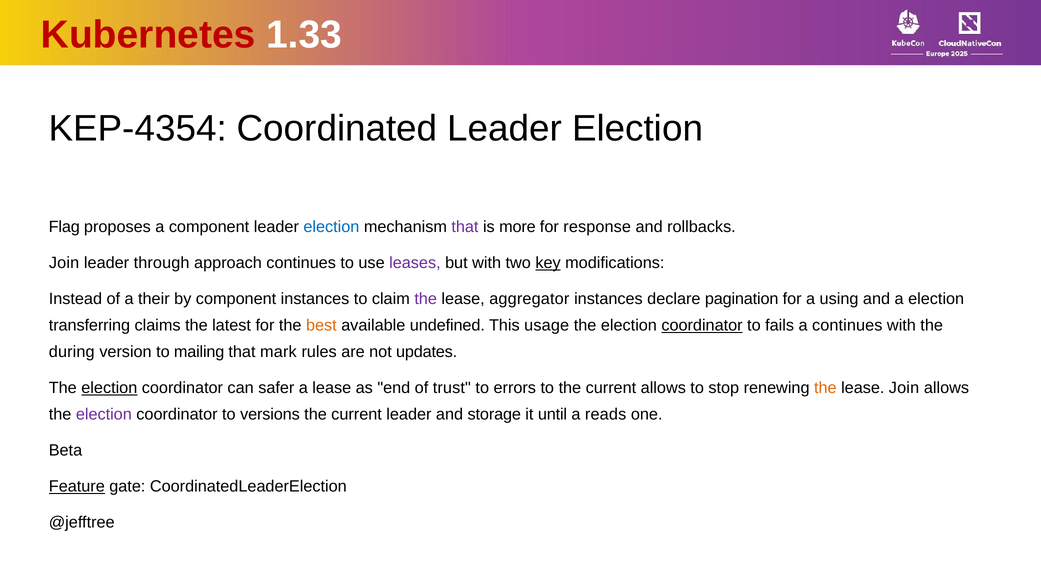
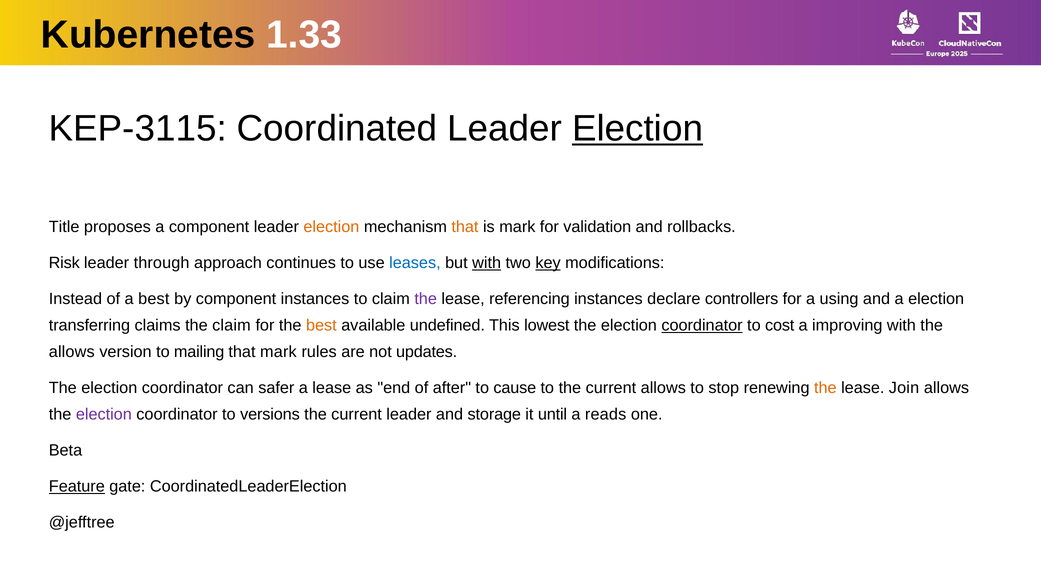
Kubernetes colour: red -> black (148, 35)
KEP-4354: KEP-4354 -> KEP-3115 (138, 129)
Election underline: none -> present (638, 129)
Flag: Flag -> Title (64, 227)
election colour: blue -> orange (331, 227)
that colour: purple -> orange (465, 227)
is more: more -> mark (517, 227)
response: response -> validation (597, 227)
Join: Join -> Risk (64, 263)
leases colour: purple -> blue (415, 263)
with underline: none -> present (487, 263)
a their: their -> best (154, 299)
aggregator: aggregator -> referencing (529, 299)
pagination: pagination -> controllers (742, 299)
the latest: latest -> claim (231, 325)
usage: usage -> lowest (547, 325)
fails: fails -> cost (780, 325)
a continues: continues -> improving (847, 325)
during: during -> allows (72, 351)
election underline: present -> none (109, 388)
trust: trust -> after (452, 388)
errors: errors -> cause (515, 388)
